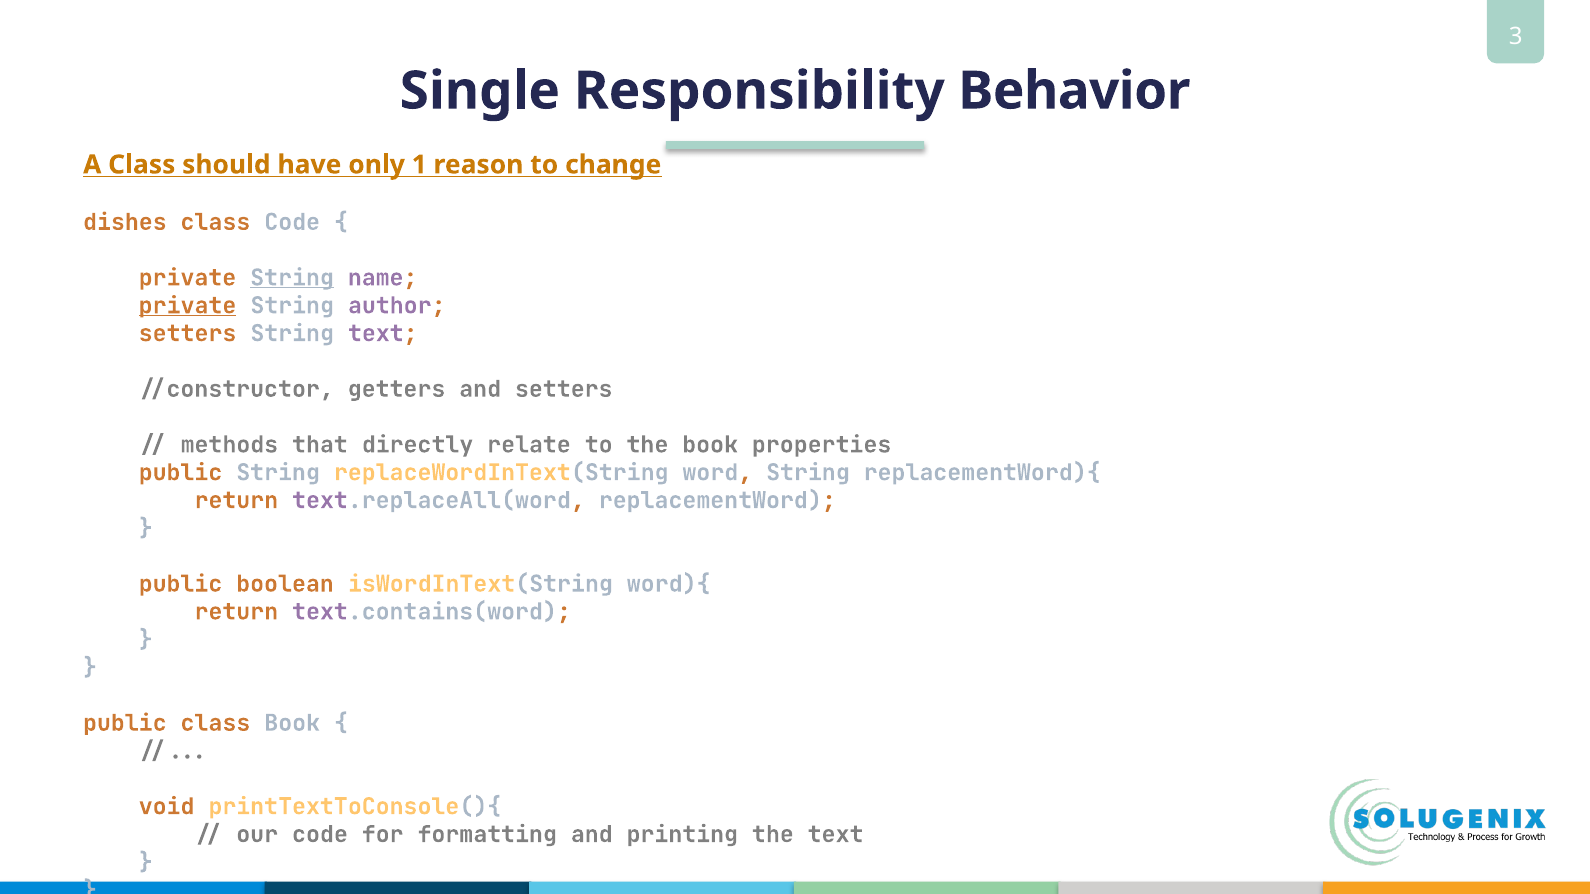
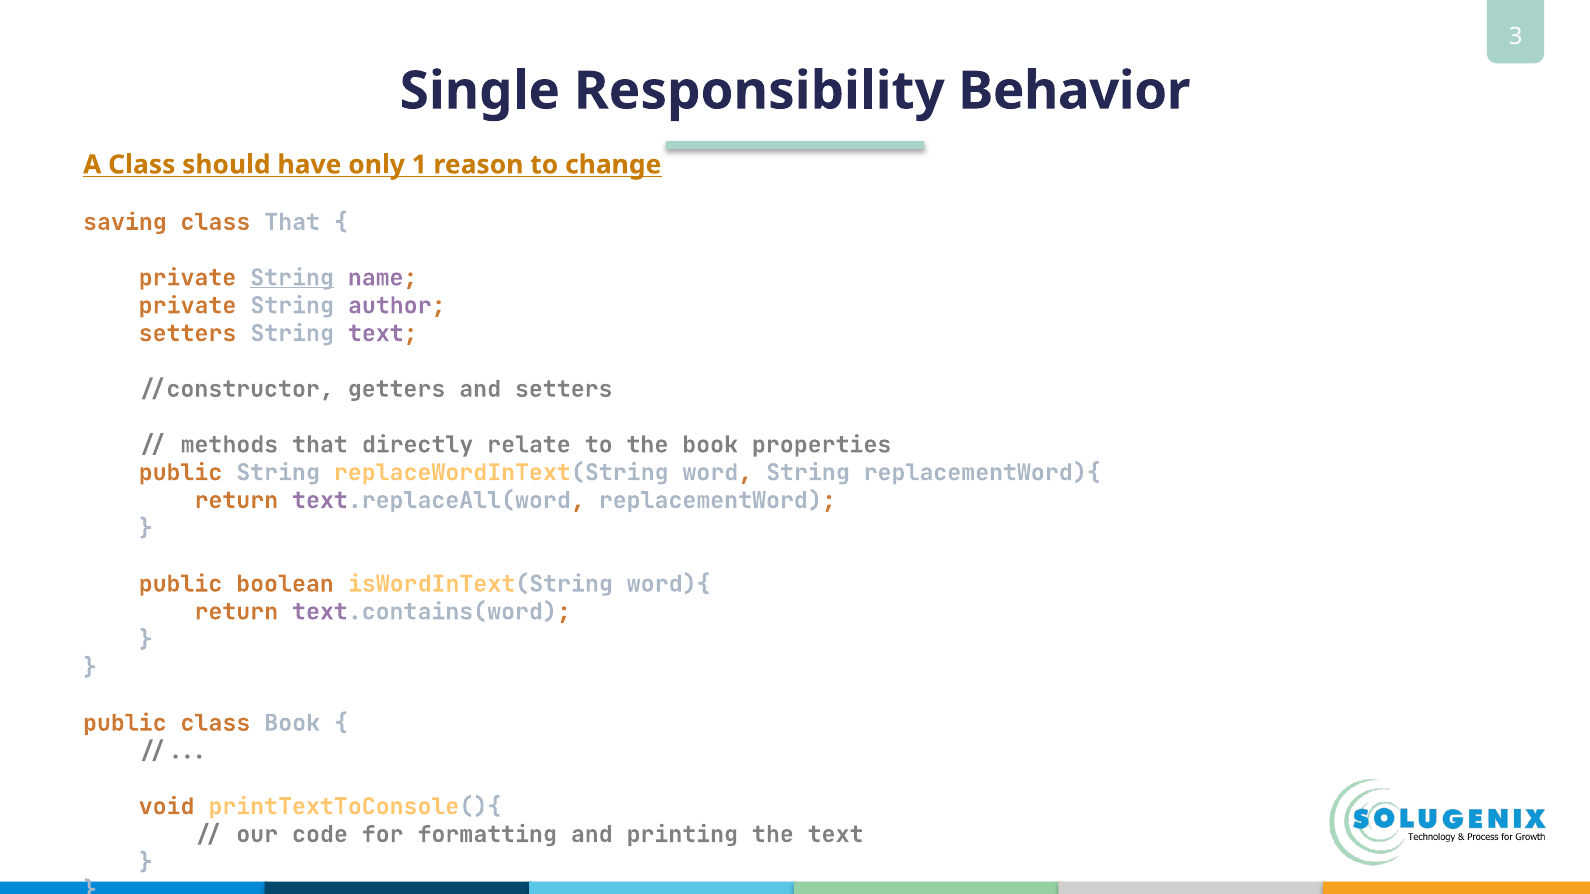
dishes: dishes -> saving (125, 222)
class Code: Code -> That (292, 222)
private underline: present -> none (188, 306)
